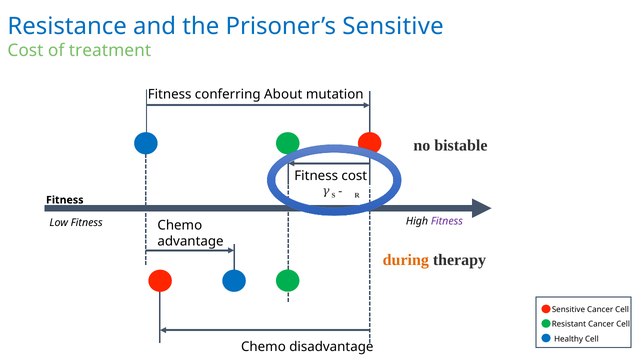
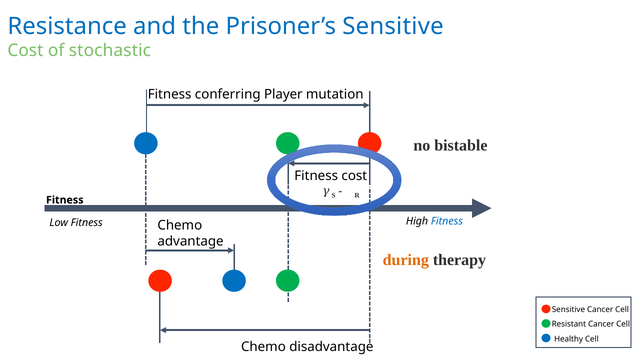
treatment: treatment -> stochastic (110, 50)
About: About -> Player (283, 94)
Fitness colour: purple -> blue (447, 221)
